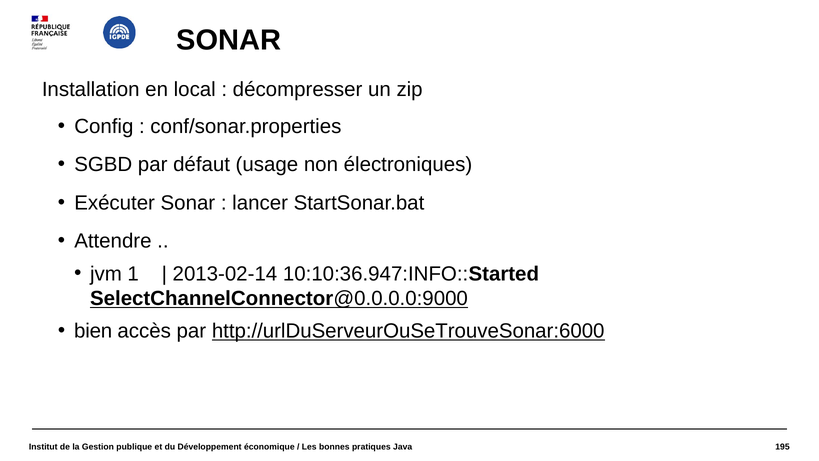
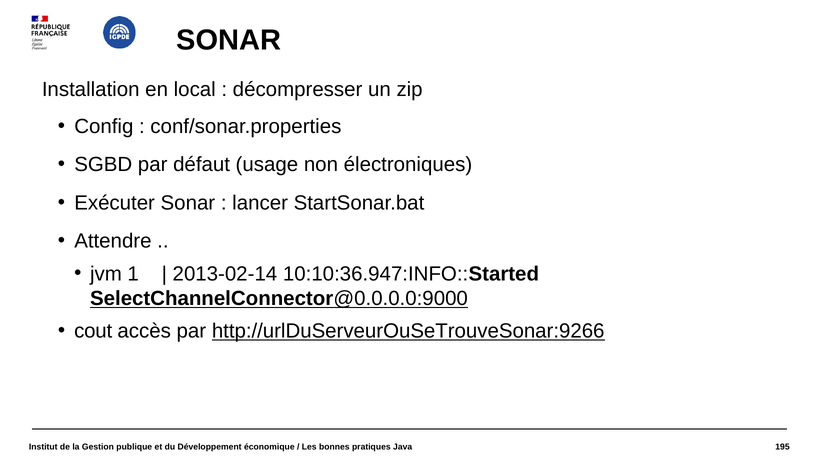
bien: bien -> cout (93, 331)
http://urlDuServeurOuSeTrouveSonar:6000: http://urlDuServeurOuSeTrouveSonar:6000 -> http://urlDuServeurOuSeTrouveSonar:9266 (408, 331)
